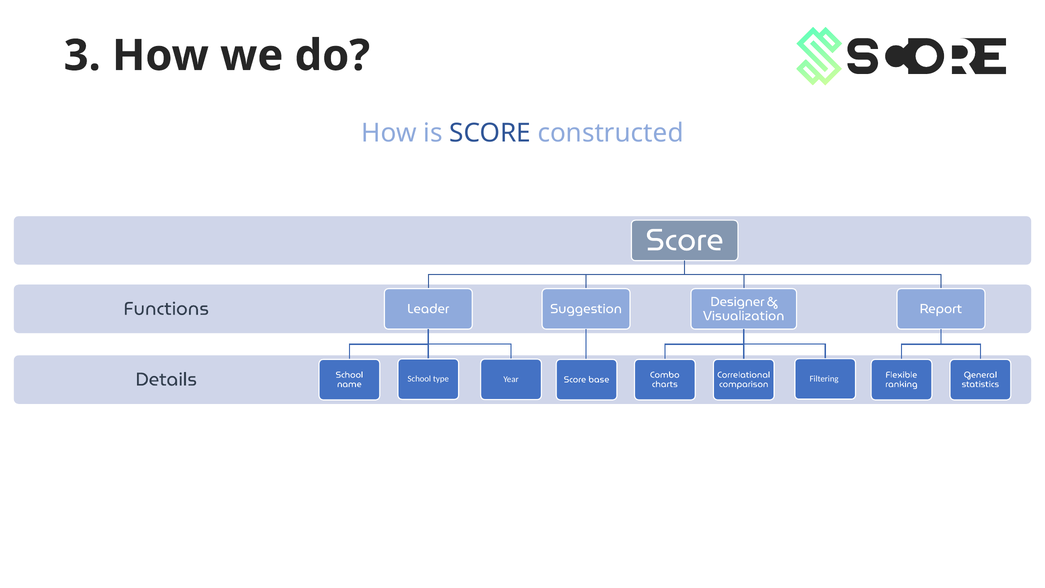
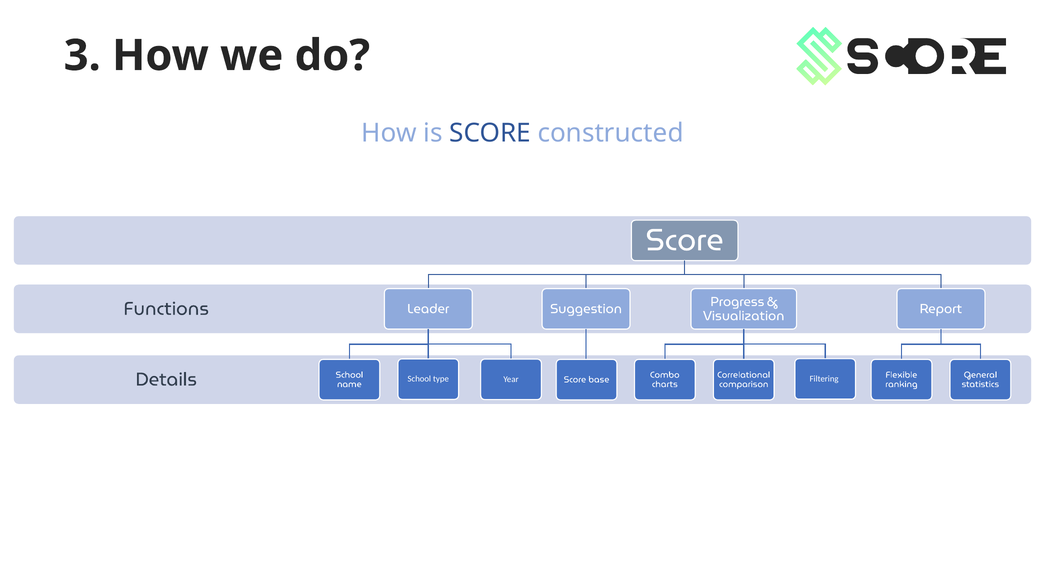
Designer: Designer -> Progress (737, 302)
